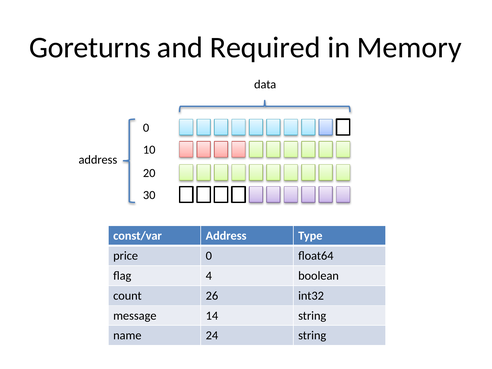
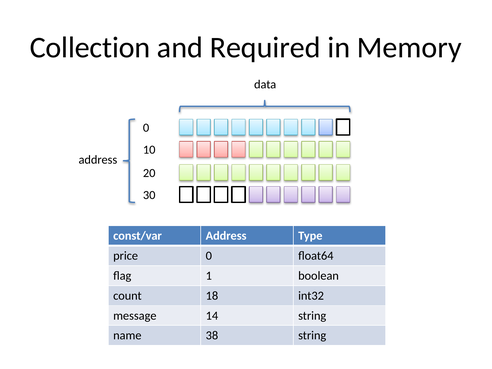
Goreturns: Goreturns -> Collection (90, 48)
4: 4 -> 1 (209, 276)
26: 26 -> 18 (212, 296)
24: 24 -> 38 (212, 336)
